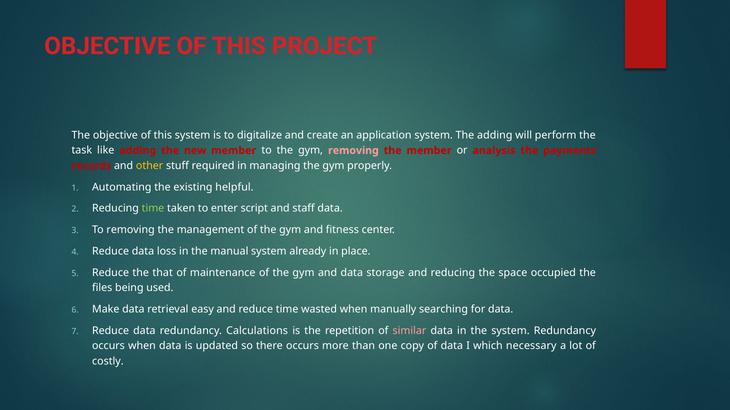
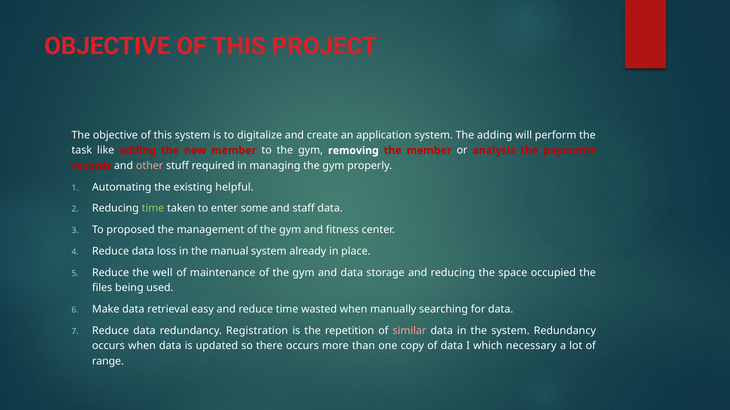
removing colour: pink -> white (353, 151)
other colour: yellow -> pink (150, 166)
script: script -> some (254, 209)
To removing: removing -> proposed (131, 230)
that: that -> well (163, 273)
Calculations: Calculations -> Registration (257, 331)
costly: costly -> range (108, 362)
